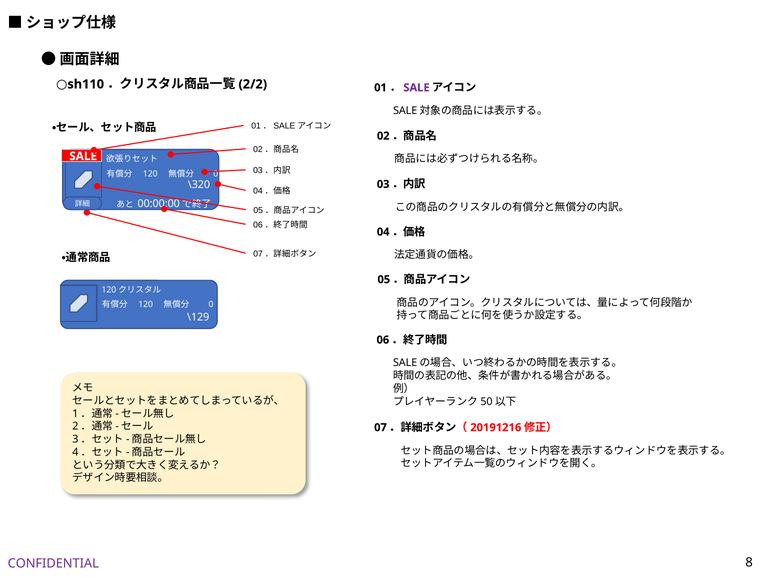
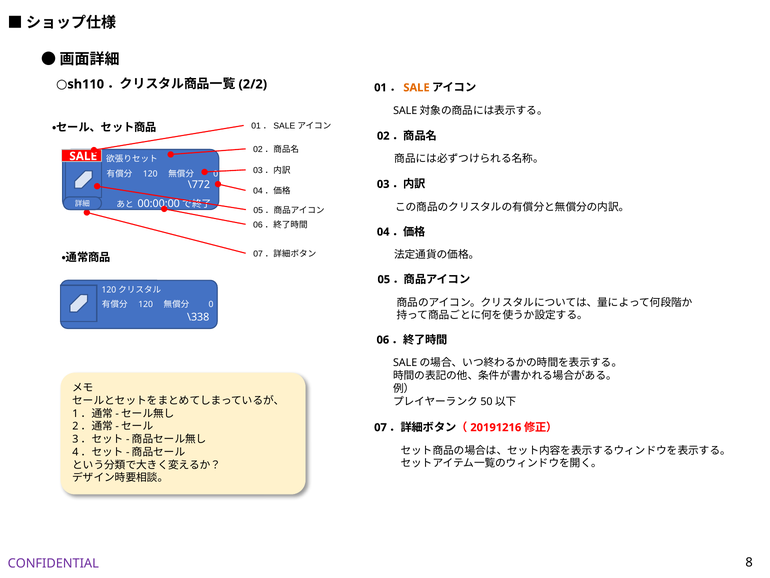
SALE colour: purple -> orange (416, 88)
\320: \320 -> \772 (199, 185)
\129: \129 -> \338 (198, 317)
